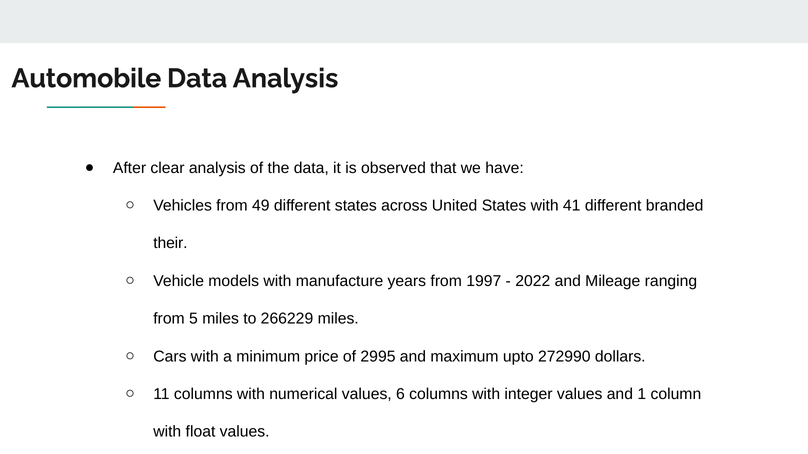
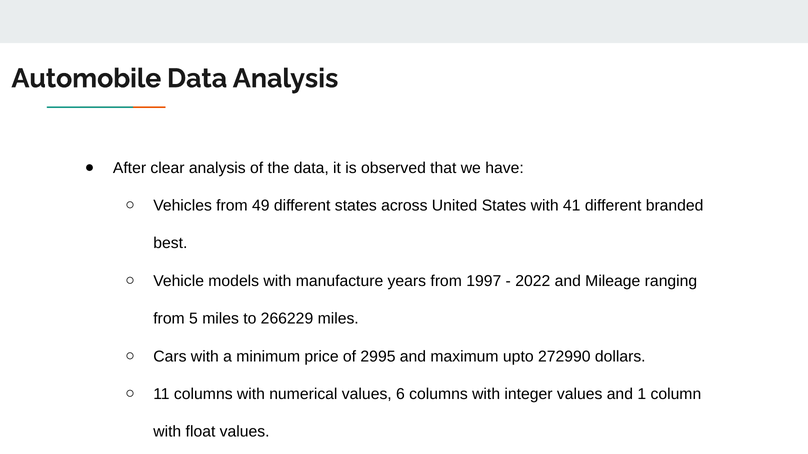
their: their -> best (170, 244)
